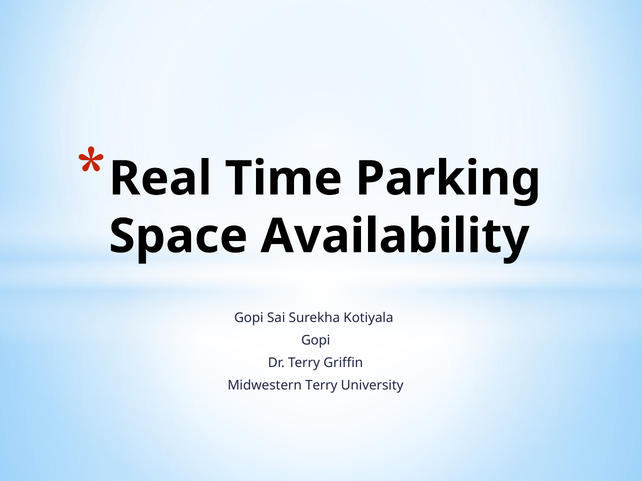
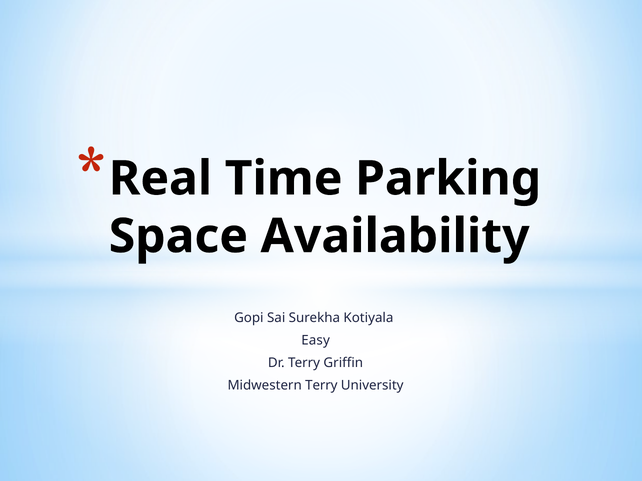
Gopi: Gopi -> Easy (316, 341)
